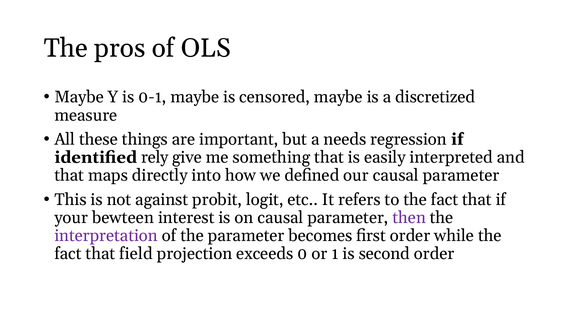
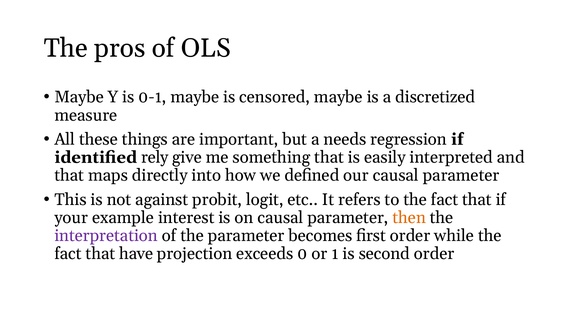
bewteen: bewteen -> example (123, 217)
then colour: purple -> orange (409, 217)
field: field -> have (136, 253)
